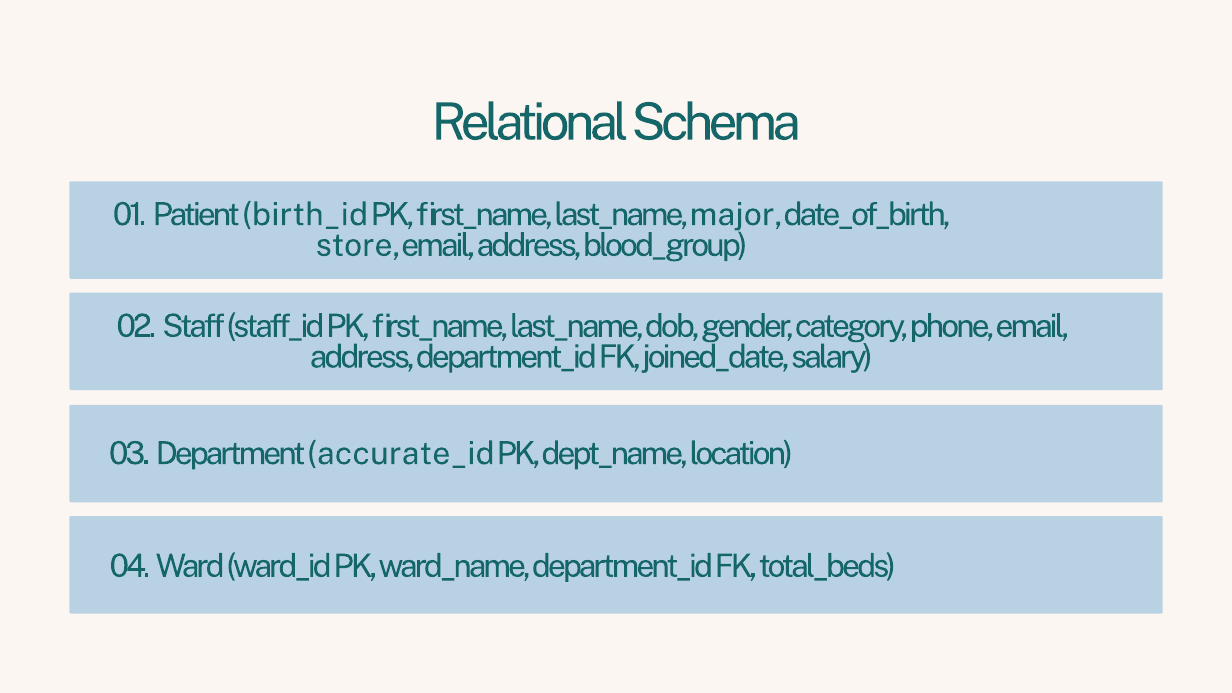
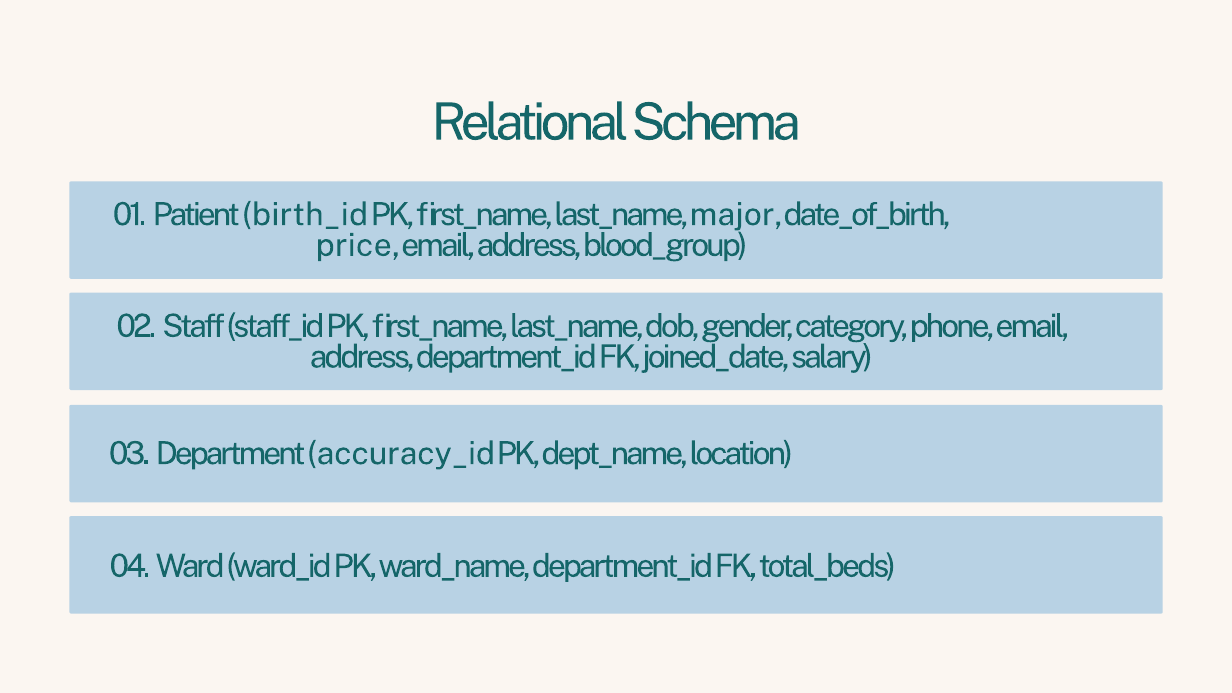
store: store -> price (358, 245)
accurate_id: accurate_id -> accuracy_id (401, 454)
